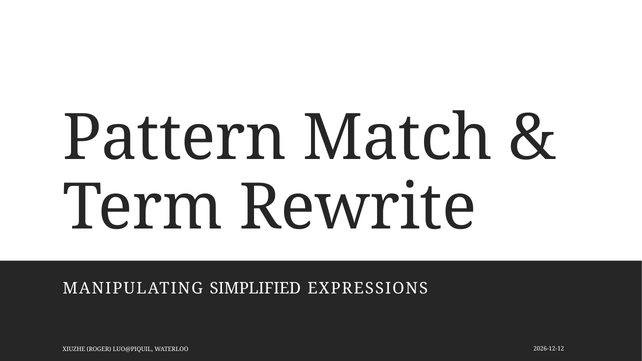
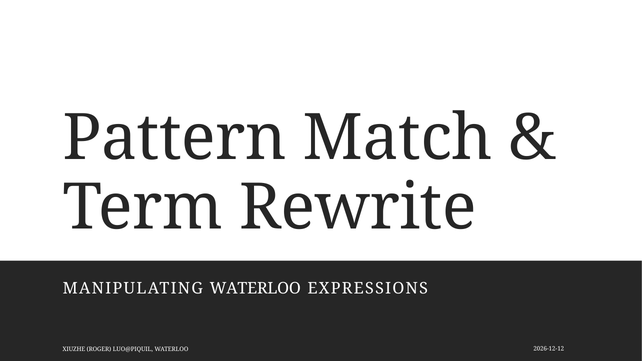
MANIPULATING SIMPLIFIED: SIMPLIFIED -> WATERLOO (255, 288)
